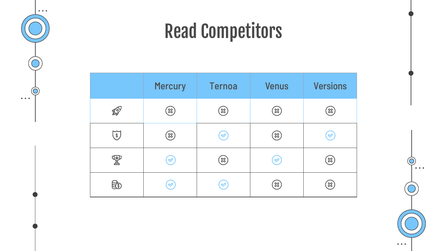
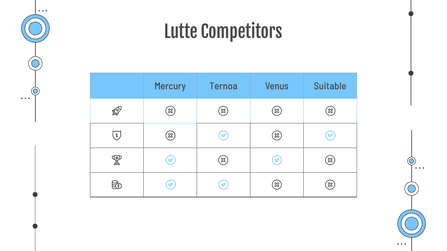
Read: Read -> Lutte (181, 33)
Versions: Versions -> Suitable (330, 86)
